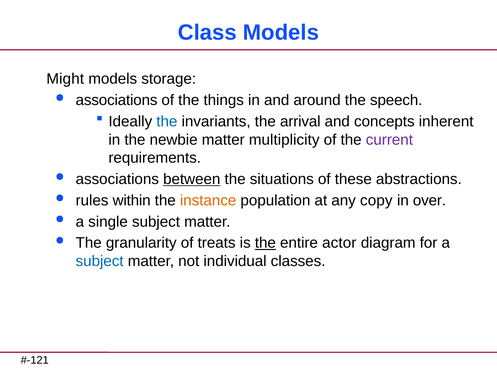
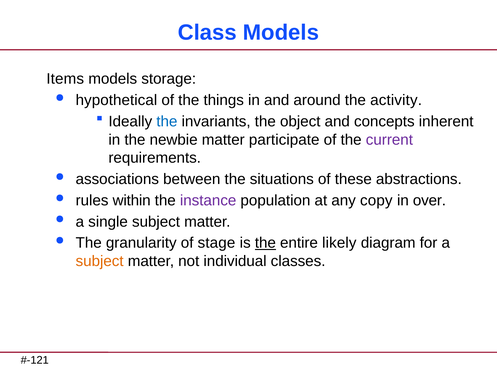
Might: Might -> Items (65, 79)
associations: associations -> hypothetical (116, 100)
speech: speech -> activity (396, 100)
arrival: arrival -> object (300, 121)
multiplicity: multiplicity -> participate (284, 140)
between underline: present -> none (192, 179)
instance colour: orange -> purple (208, 200)
treats: treats -> stage (216, 243)
actor: actor -> likely (339, 243)
subject colour: blue -> orange (100, 261)
